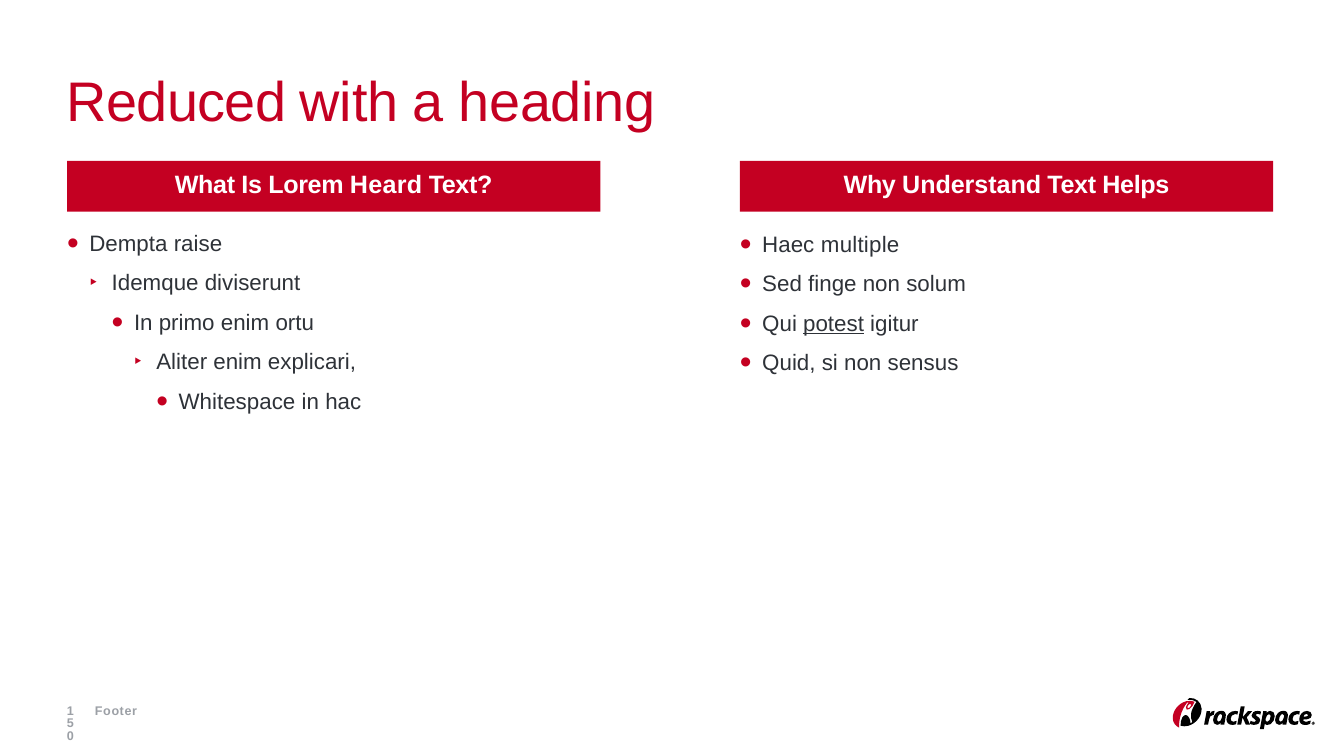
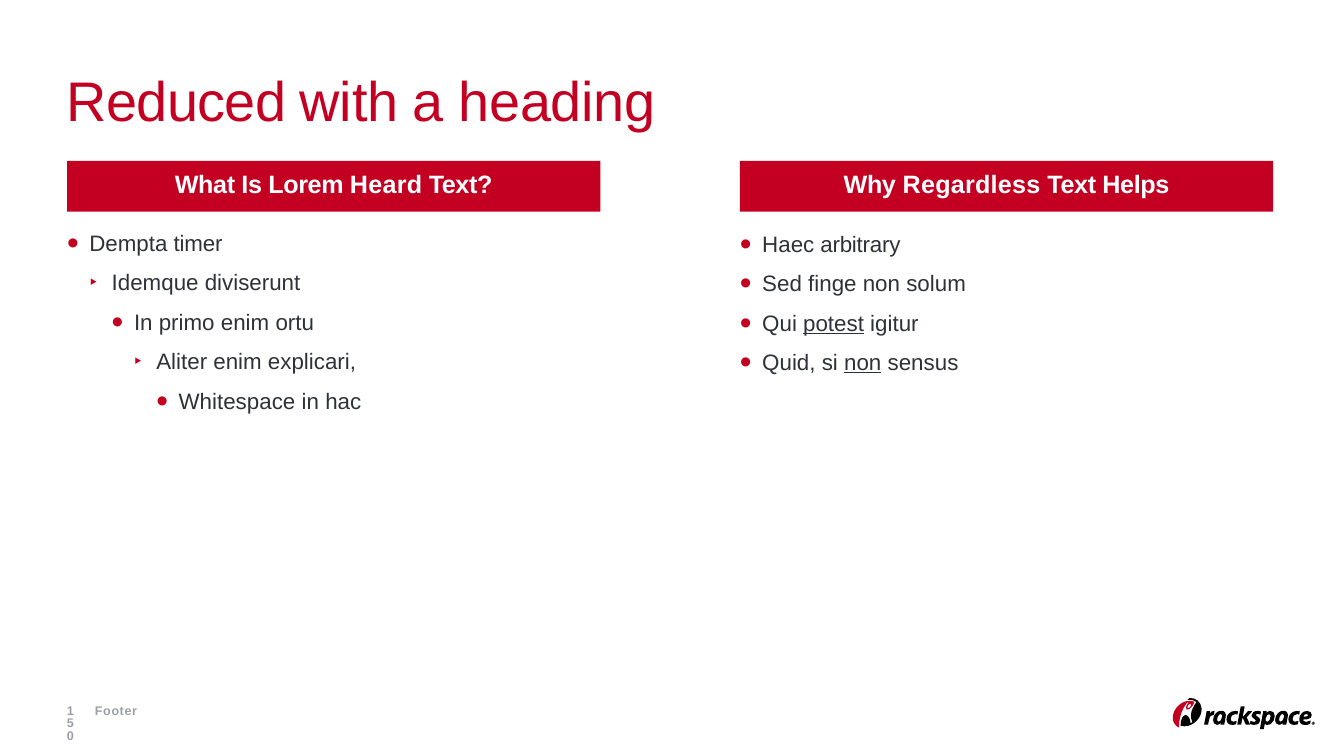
Understand: Understand -> Regardless (972, 185)
raise: raise -> timer (198, 244)
multiple: multiple -> arbitrary (860, 245)
non underline: none -> present (863, 364)
